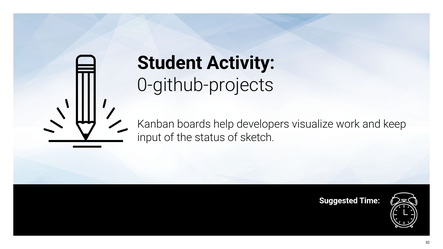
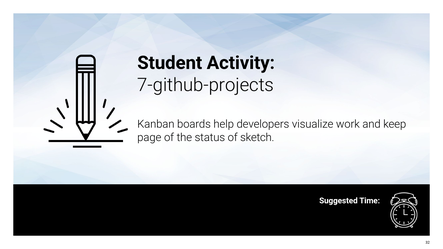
0-github-projects: 0-github-projects -> 7-github-projects (206, 85)
input: input -> page (149, 138)
